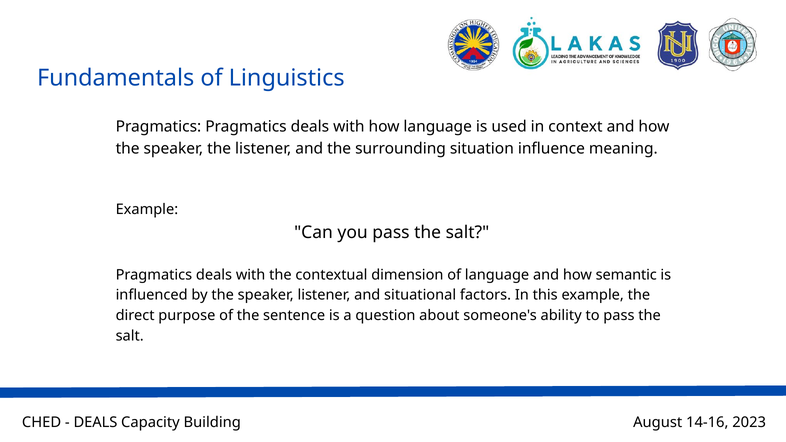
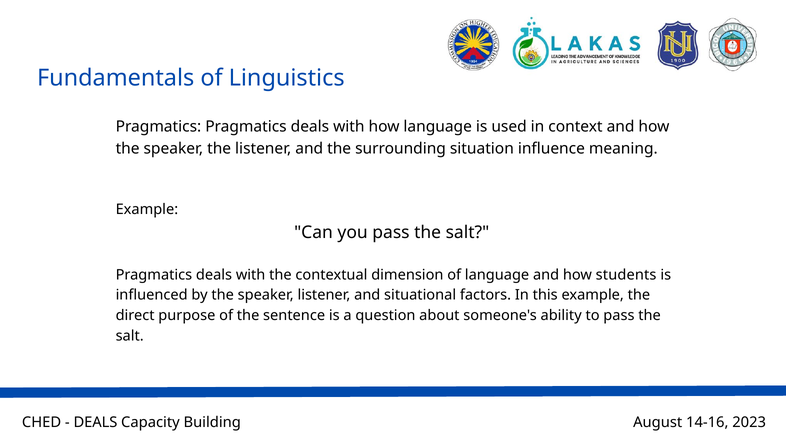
semantic: semantic -> students (626, 275)
